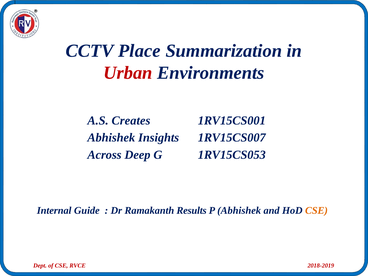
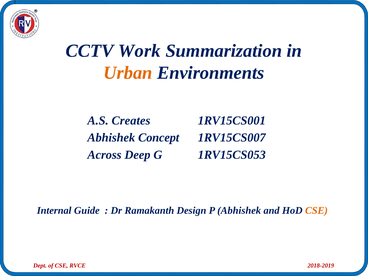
Place: Place -> Work (139, 51)
Urban colour: red -> orange (128, 73)
Insights: Insights -> Concept (159, 138)
Results: Results -> Design (191, 210)
